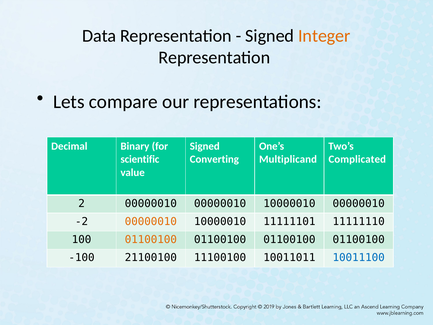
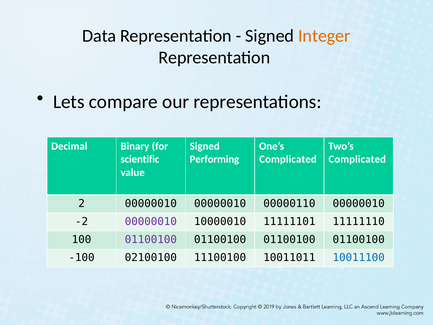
Converting: Converting -> Performing (214, 159)
Multiplicand: Multiplicand -> Complicated (288, 159)
00000010 00000010 10000010: 10000010 -> 00000110 (289, 204)
00000010 colour: orange -> purple (151, 222)
01100100 colour: orange -> purple (151, 240)
21100100: 21100100 -> 02100100 (151, 258)
